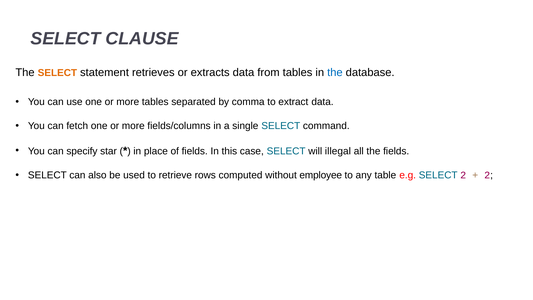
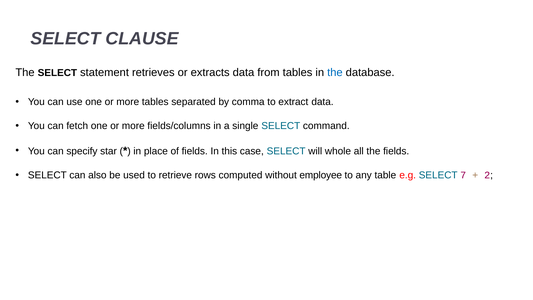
SELECT colour: orange -> black (57, 73)
illegal: illegal -> whole (338, 151)
SELECT 2: 2 -> 7 (463, 175)
